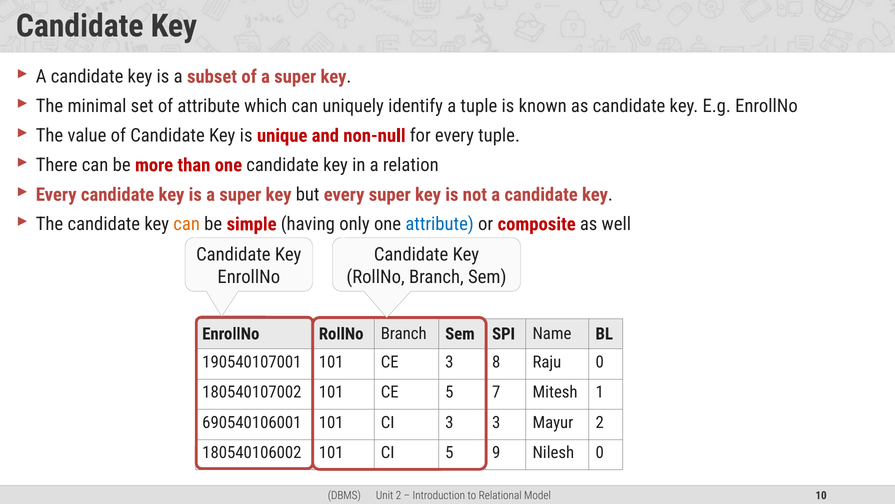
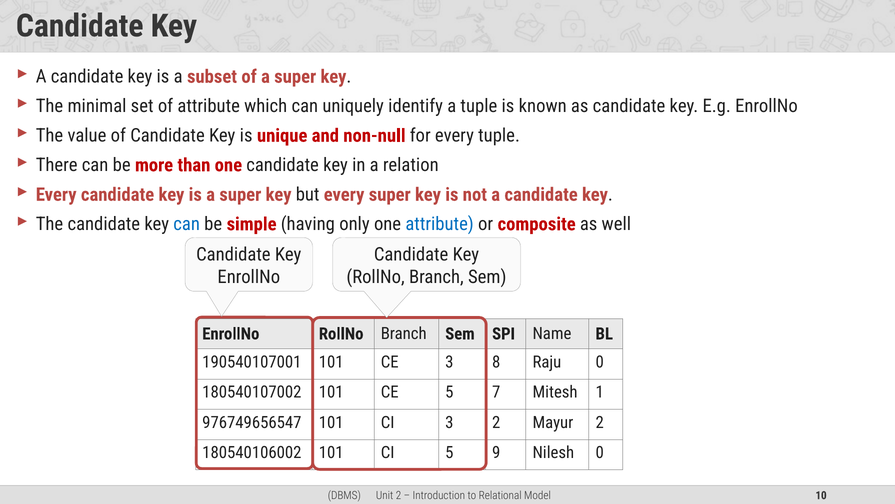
can colour: orange -> blue (187, 224)
690540106001: 690540106001 -> 976749656547 (252, 422)
3 3: 3 -> 2 (496, 422)
